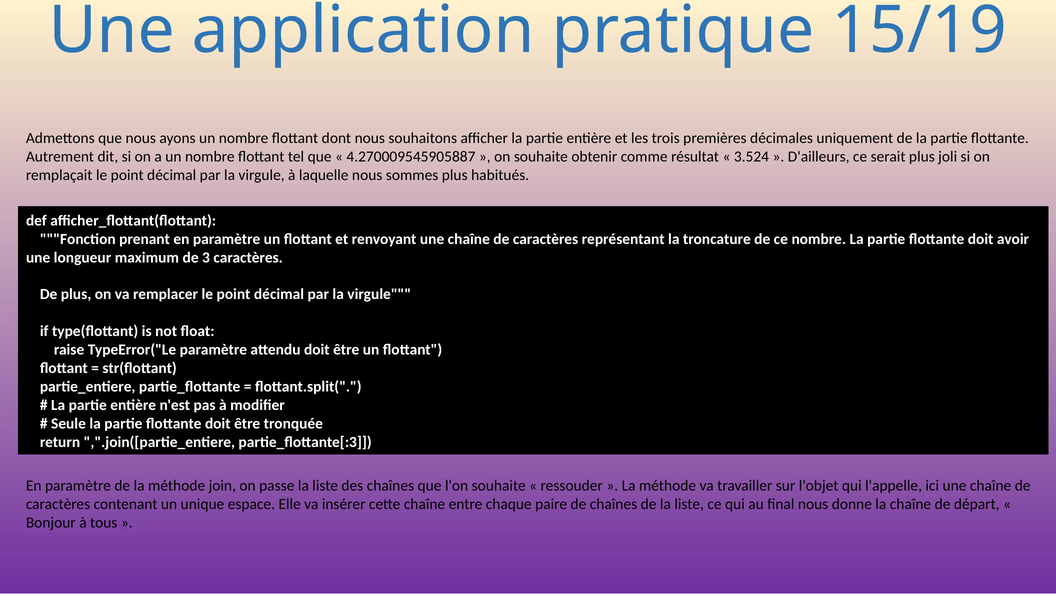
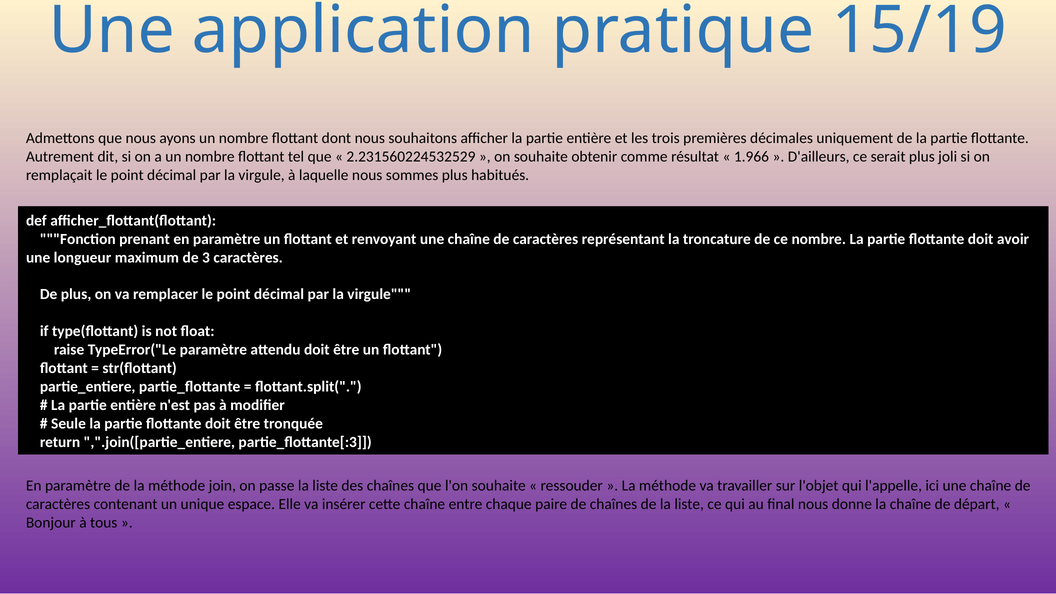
4.270009545905887: 4.270009545905887 -> 2.231560224532529 (411, 157)
3.524: 3.524 -> 1.966 (751, 157)
